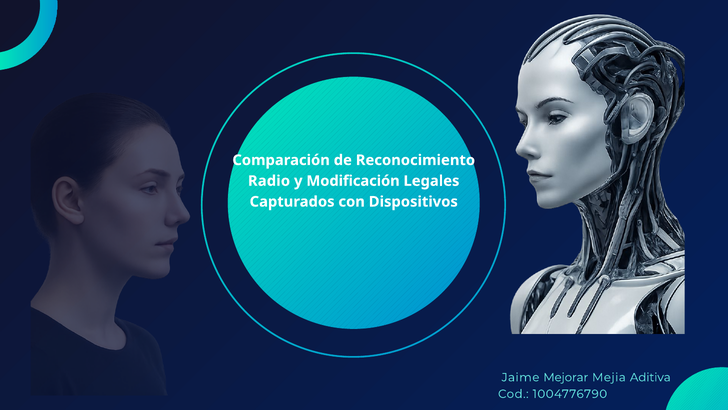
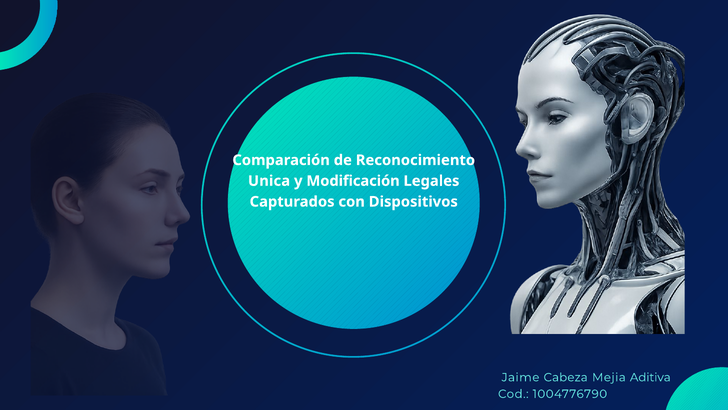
Radio: Radio -> Unica (269, 181)
Mejorar: Mejorar -> Cabeza (566, 377)
